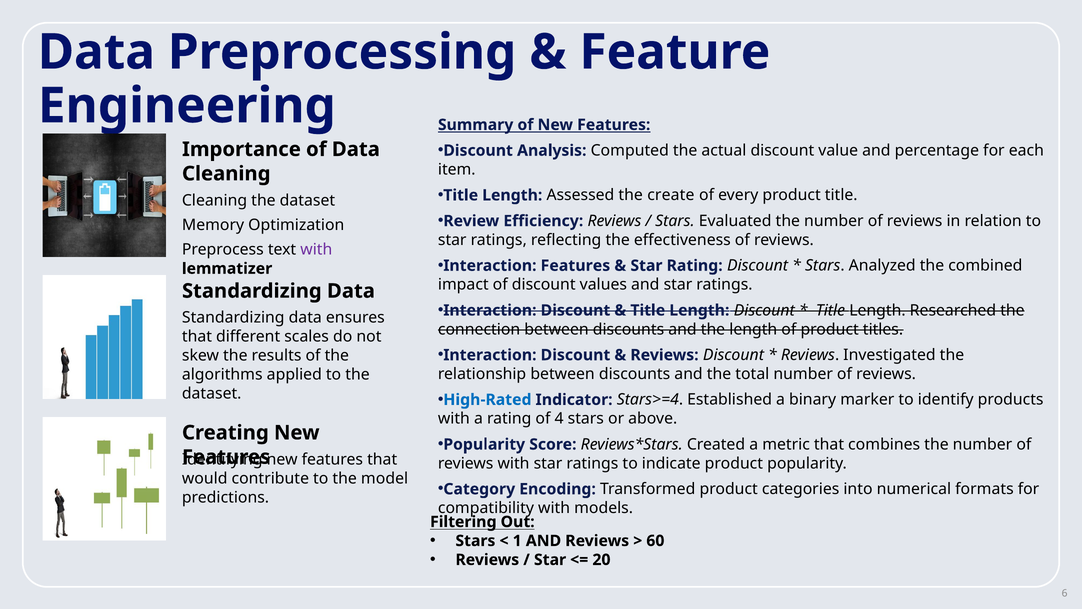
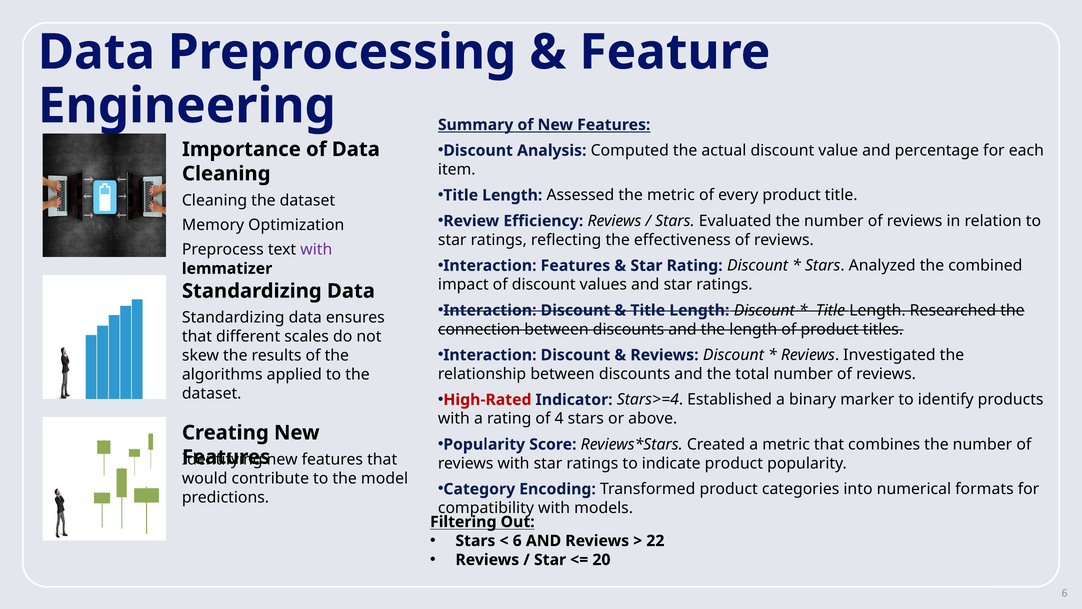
the create: create -> metric (671, 195)
High-Rated colour: blue -> red (487, 399)
1: 1 -> 6 (517, 541)
60: 60 -> 22 (655, 541)
